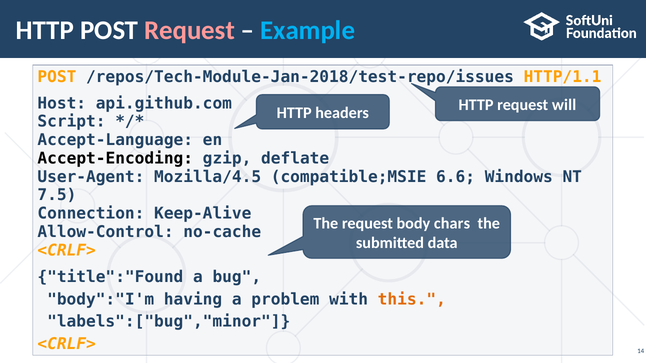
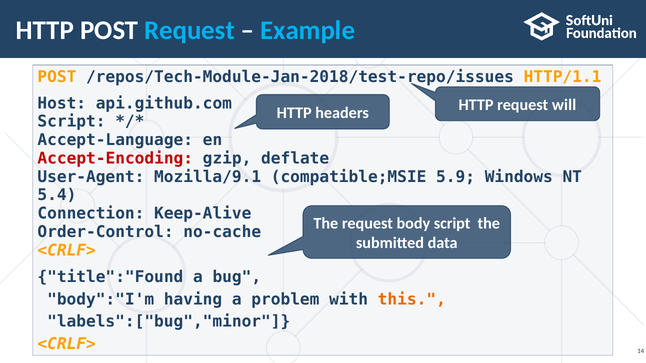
Request colour: pink -> light blue (190, 31)
Accept-Encoding colour: black -> red (115, 159)
Mozilla/4.5: Mozilla/4.5 -> Mozilla/9.1 (208, 177)
6.6: 6.6 -> 5.9 (456, 177)
7.5: 7.5 -> 5.4 (57, 195)
body chars: chars -> script (452, 224)
Allow-Control: Allow-Control -> Order-Control (106, 232)
